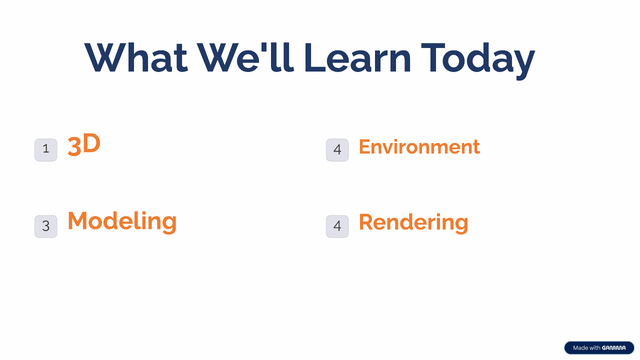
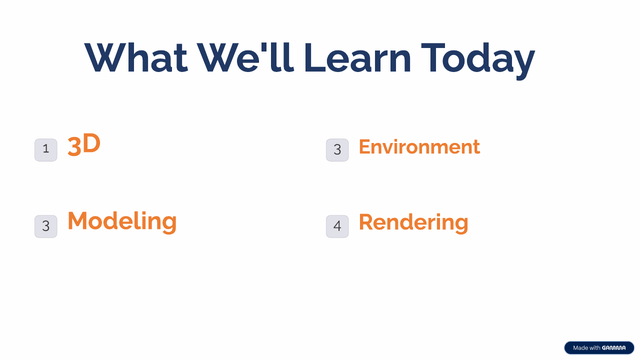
3D 4: 4 -> 3 (337, 148)
